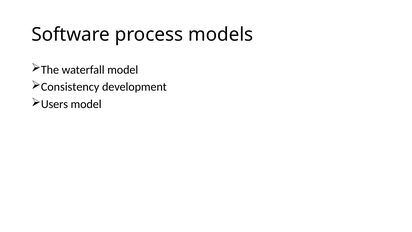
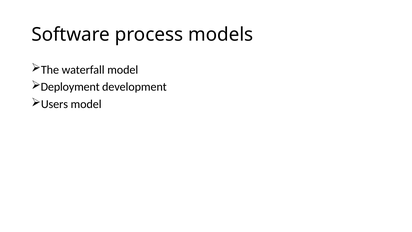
Consistency: Consistency -> Deployment (70, 87)
